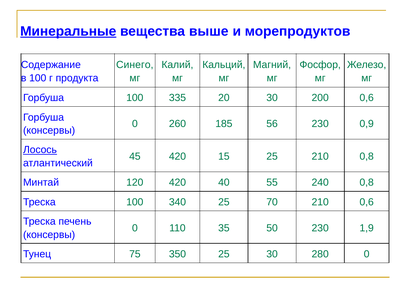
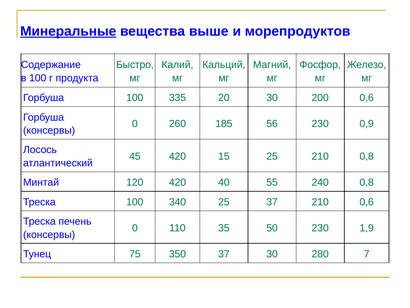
Синего: Синего -> Быстро (135, 65)
Лосось underline: present -> none (40, 150)
25 70: 70 -> 37 (272, 202)
350 25: 25 -> 37 (224, 254)
280 0: 0 -> 7 (367, 254)
